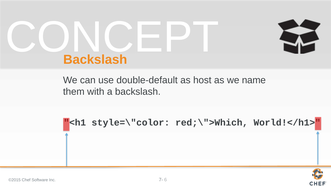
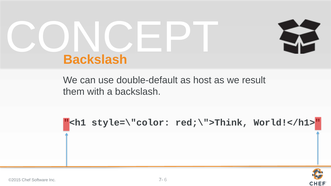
name: name -> result (254, 80)
red;\">Which: red;\">Which -> red;\">Think (212, 123)
